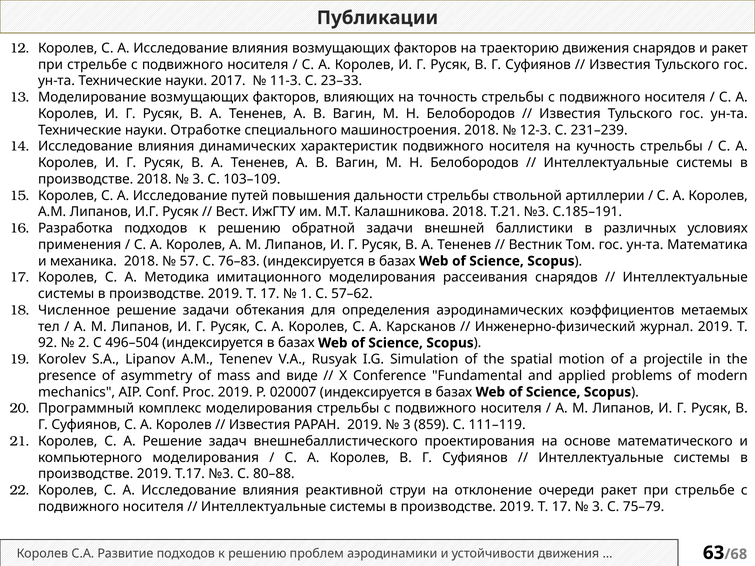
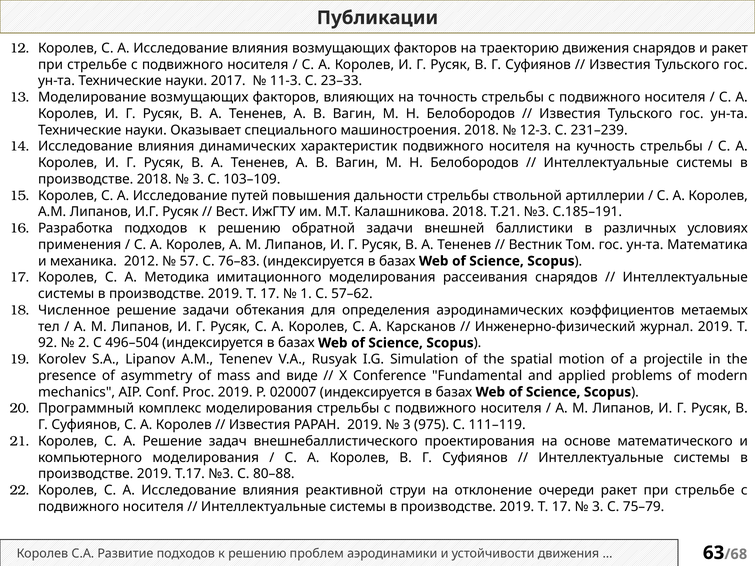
Отработке: Отработке -> Оказывает (206, 130)
механика 2018: 2018 -> 2012 (141, 261)
859: 859 -> 975 (432, 425)
